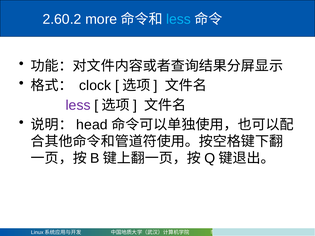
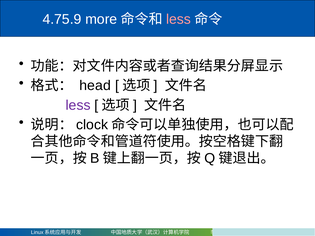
2.60.2: 2.60.2 -> 4.75.9 (62, 19)
less colour: light blue -> pink (179, 19)
clock: clock -> head (95, 86)
head: head -> clock (92, 125)
